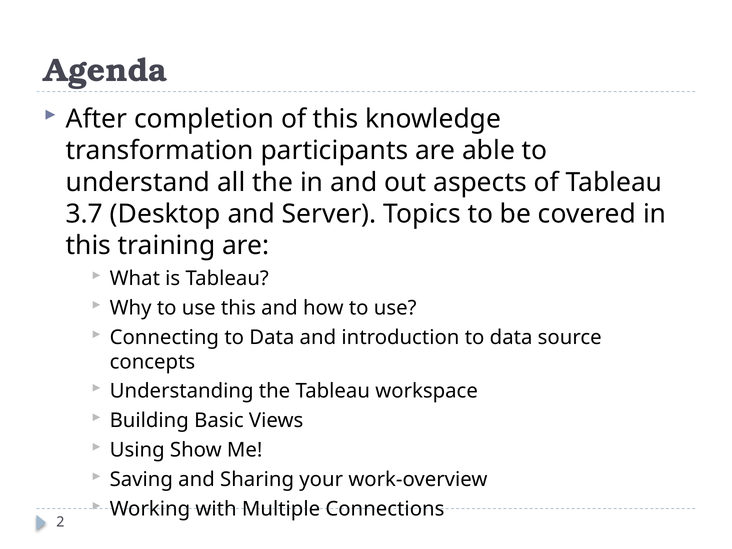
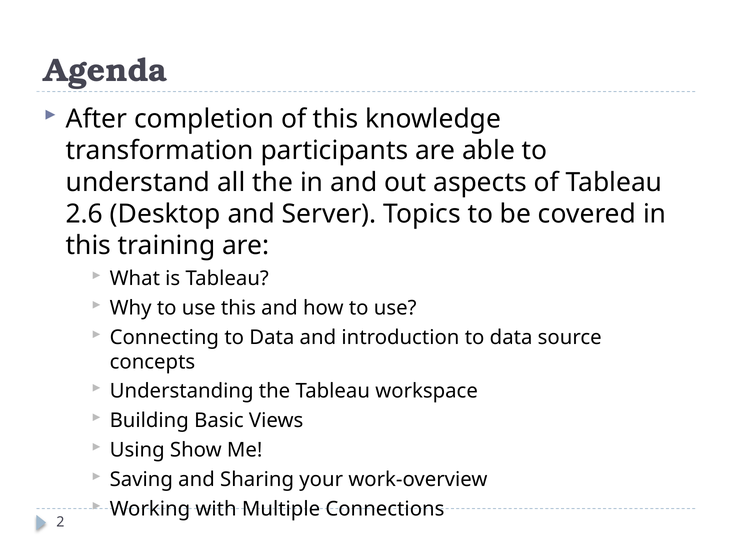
3.7: 3.7 -> 2.6 (84, 214)
